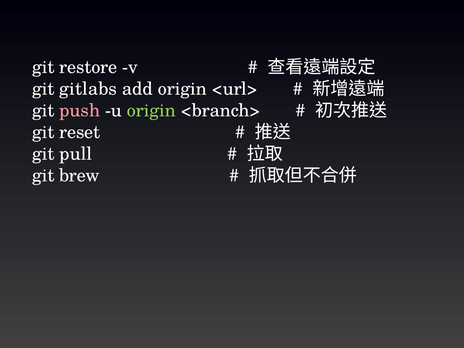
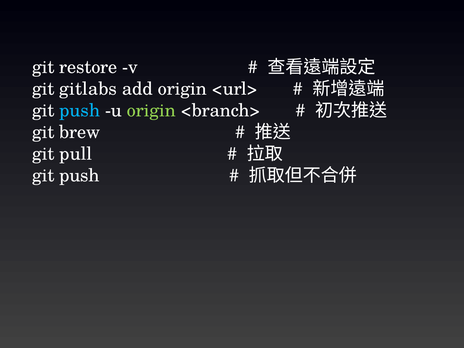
push colour: pink -> light blue (80, 110)
reset: reset -> brew (80, 132)
brew: brew -> push (79, 175)
